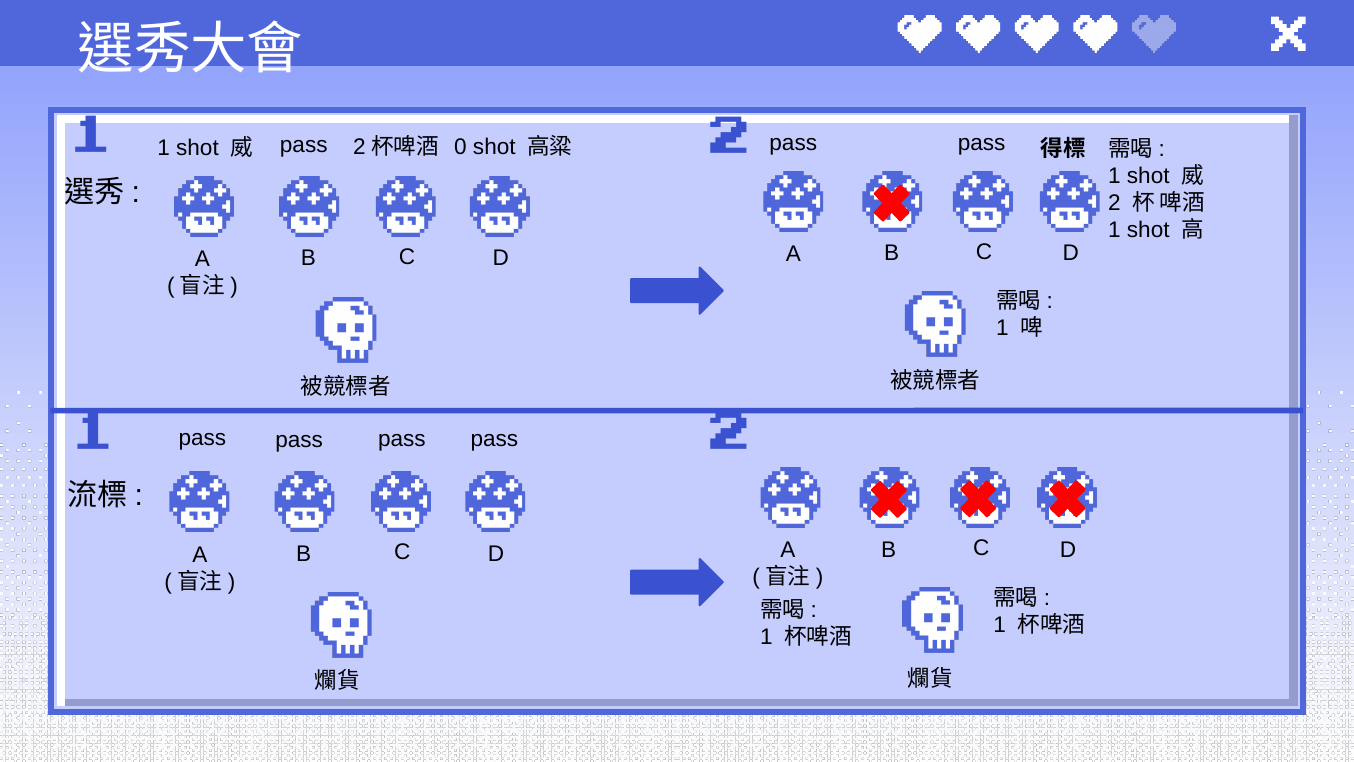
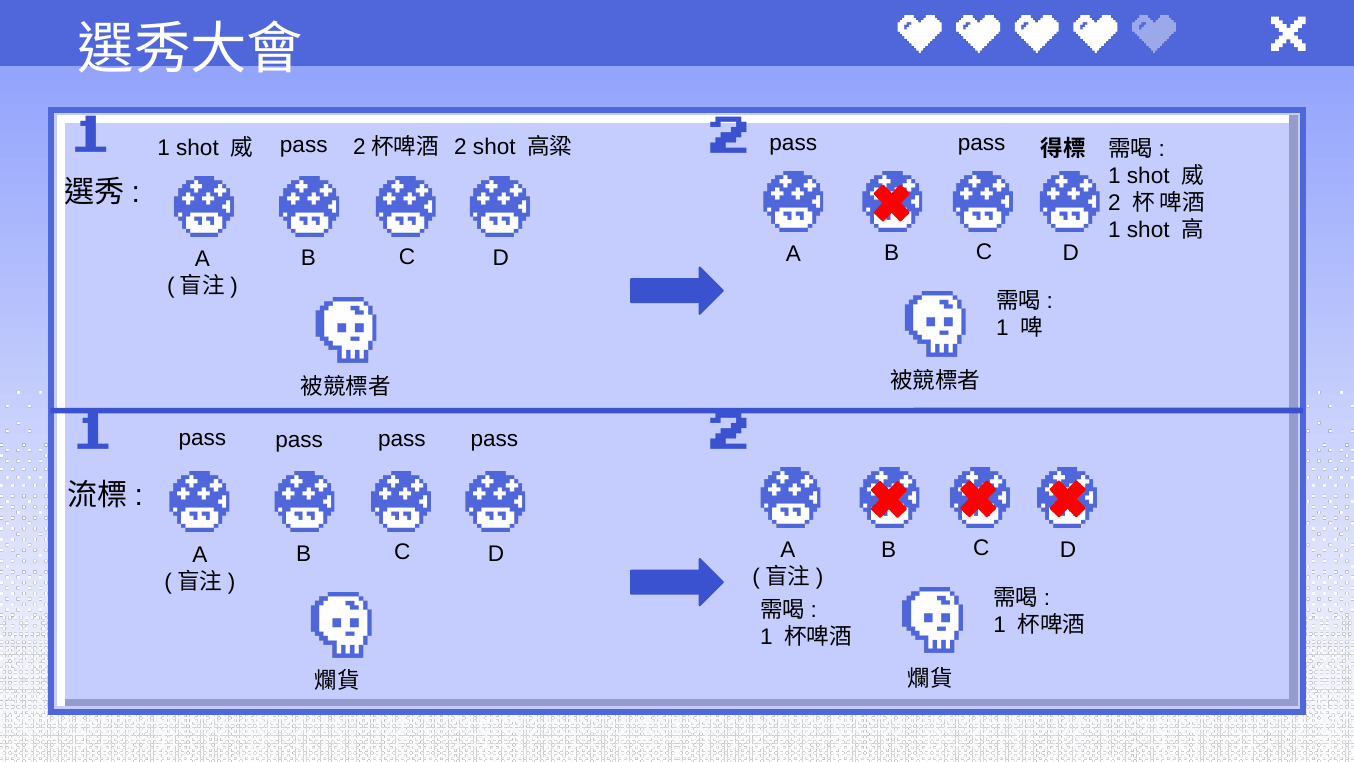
0: 0 -> 2 (461, 147)
